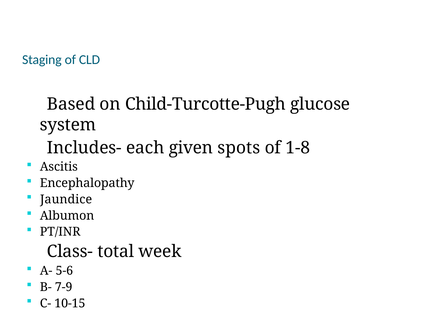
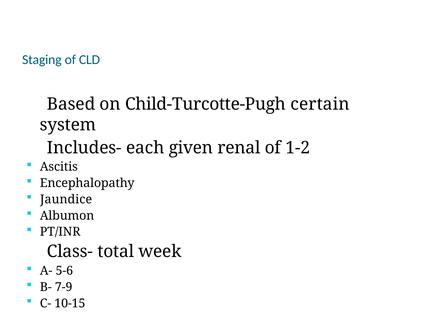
glucose: glucose -> certain (320, 104)
spots: spots -> renal (239, 148)
1-8: 1-8 -> 1-2 (298, 148)
